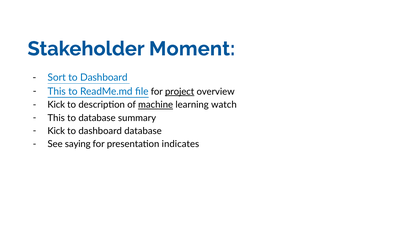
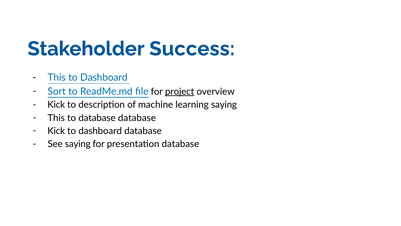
Moment: Moment -> Success (192, 49)
Sort: Sort -> This (57, 77)
This: This -> Sort (57, 91)
machine underline: present -> none (156, 105)
learning watch: watch -> saying (224, 105)
database summary: summary -> database (137, 118)
presentation indicates: indicates -> database (180, 144)
